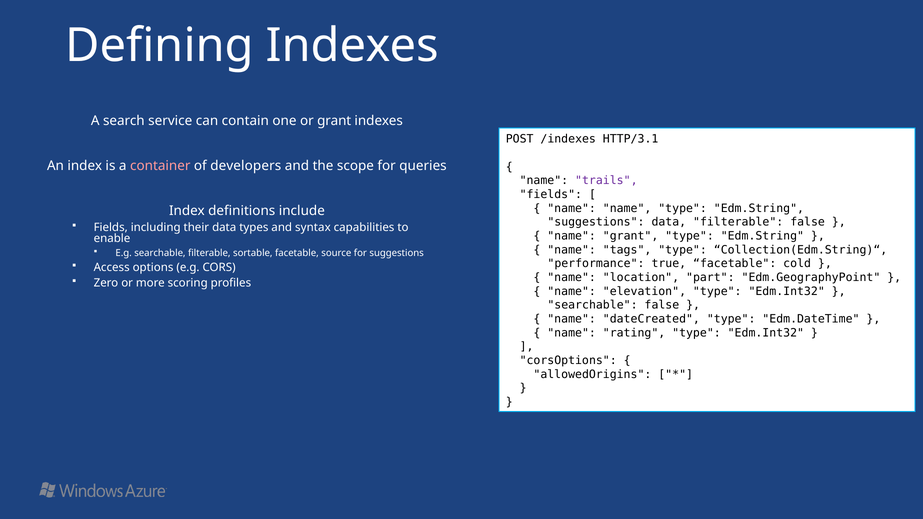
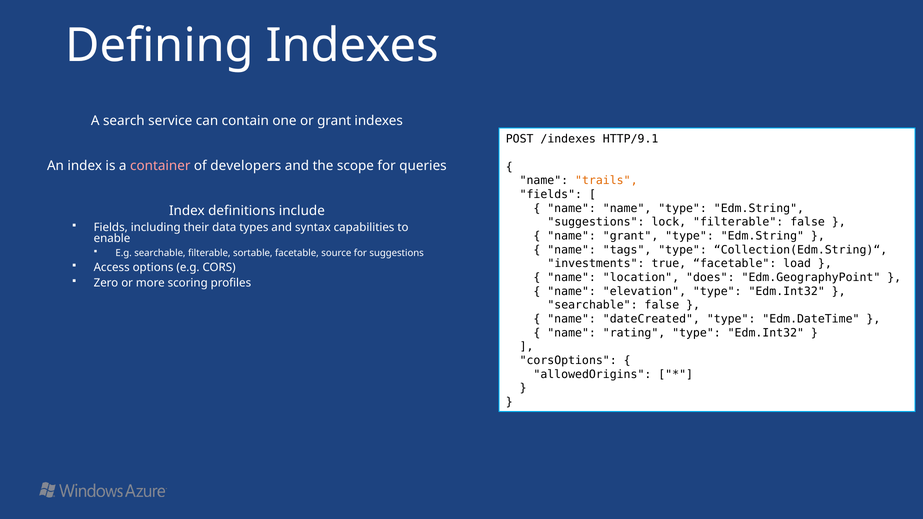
HTTP/3.1: HTTP/3.1 -> HTTP/9.1 (631, 139)
trails colour: purple -> orange (606, 181)
suggestions data: data -> lock (669, 222)
performance: performance -> investments (596, 264)
cold: cold -> load (797, 264)
part: part -> does (710, 278)
